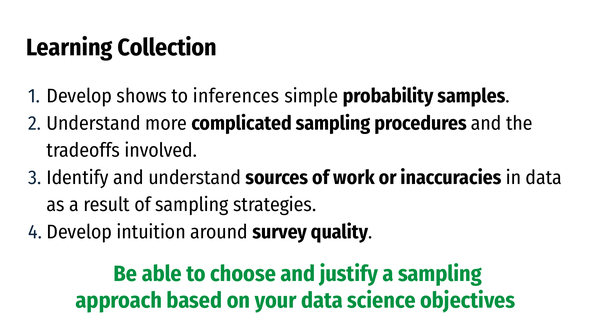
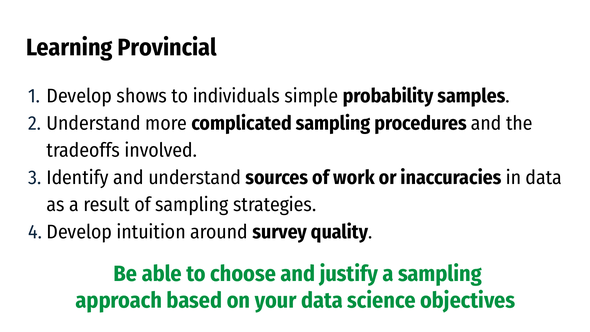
Collection: Collection -> Provincial (167, 47)
inferences: inferences -> individuals (236, 96)
